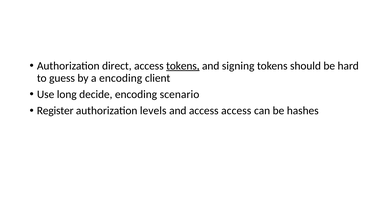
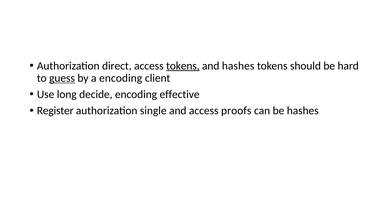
and signing: signing -> hashes (238, 66)
guess underline: none -> present (62, 78)
scenario: scenario -> effective (180, 94)
levels: levels -> single (153, 111)
access access: access -> proofs (236, 111)
